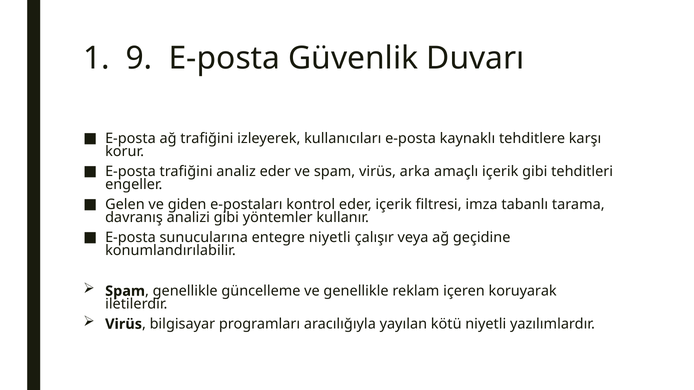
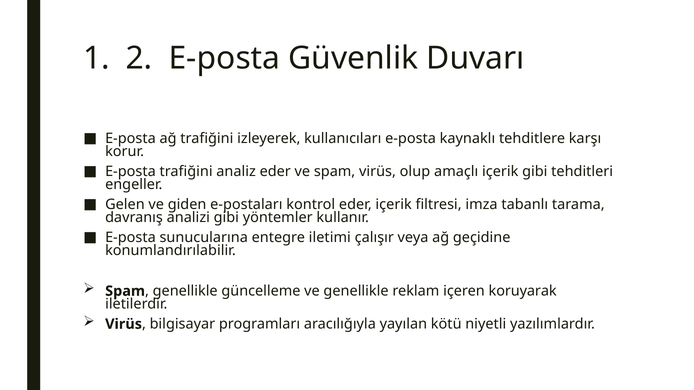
9: 9 -> 2 (139, 58)
arka: arka -> olup (415, 171)
entegre niyetli: niyetli -> iletimi (330, 238)
